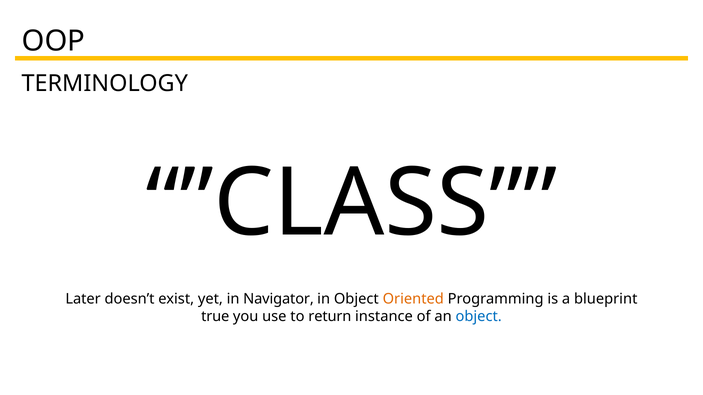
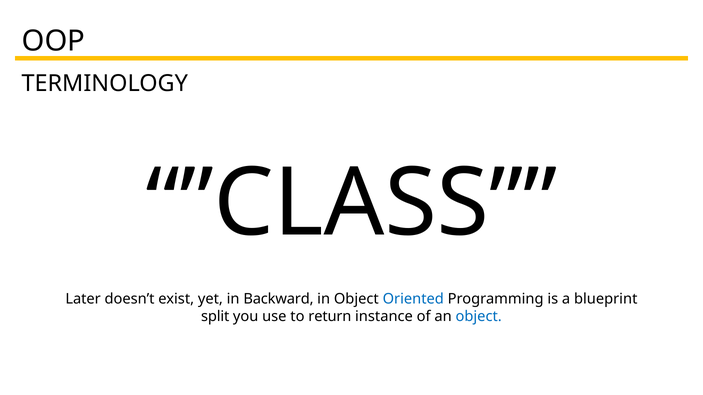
Navigator: Navigator -> Backward (278, 299)
Oriented colour: orange -> blue (413, 299)
true: true -> split (215, 317)
